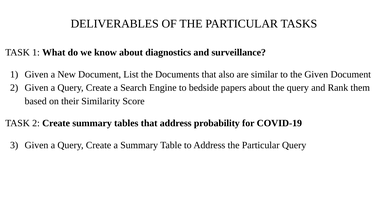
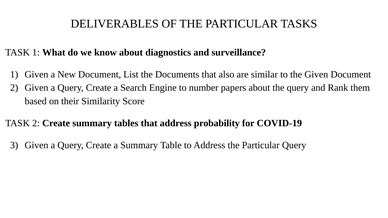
bedside: bedside -> number (204, 88)
